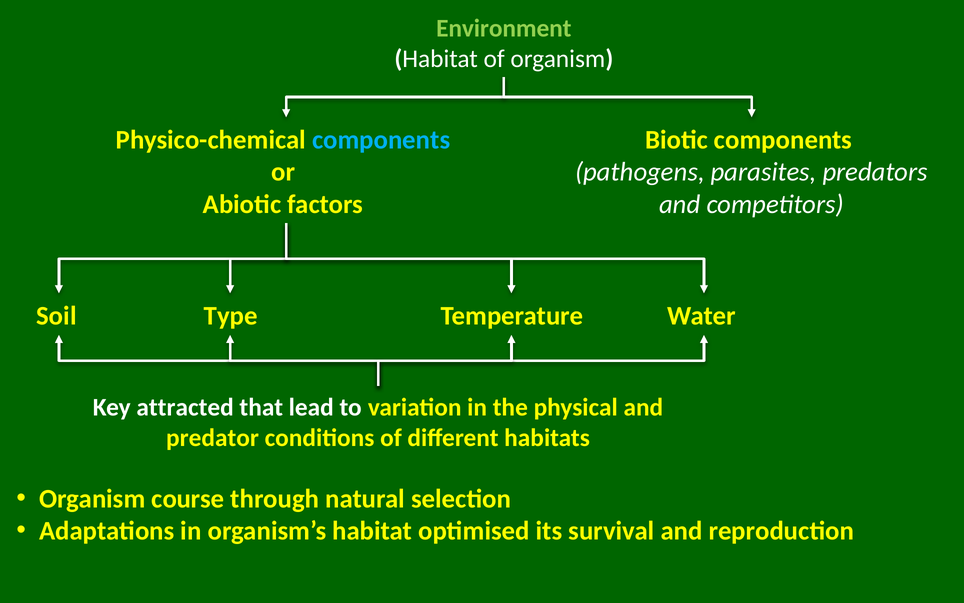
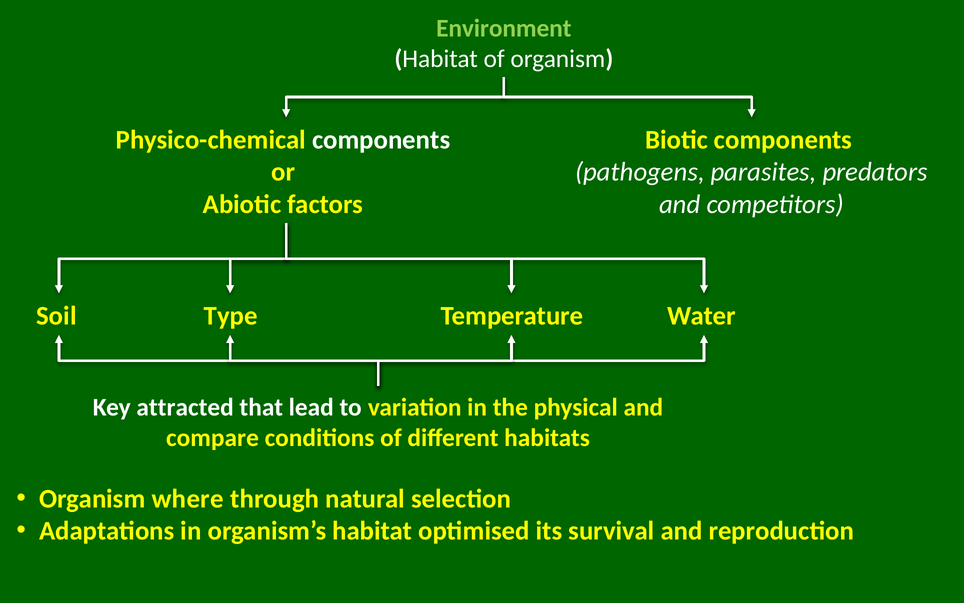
components colour: light blue -> white (381, 140)
predator: predator -> compare (212, 438)
course: course -> where (188, 499)
